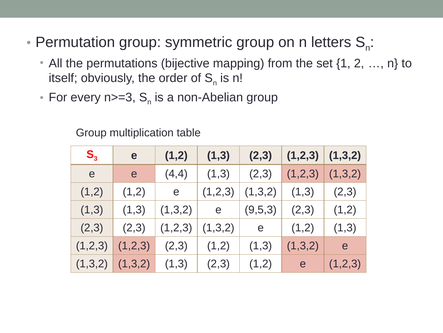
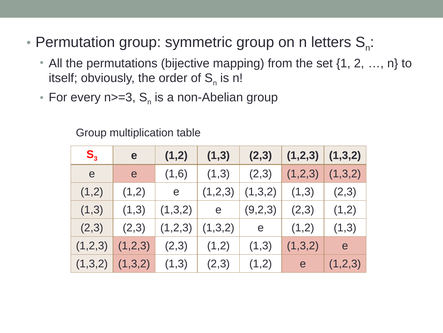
4,4: 4,4 -> 1,6 (176, 173)
9,5,3: 9,5,3 -> 9,2,3 (261, 209)
